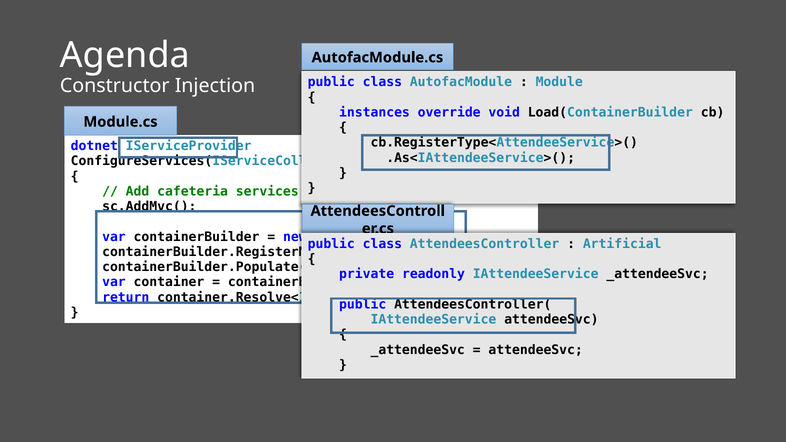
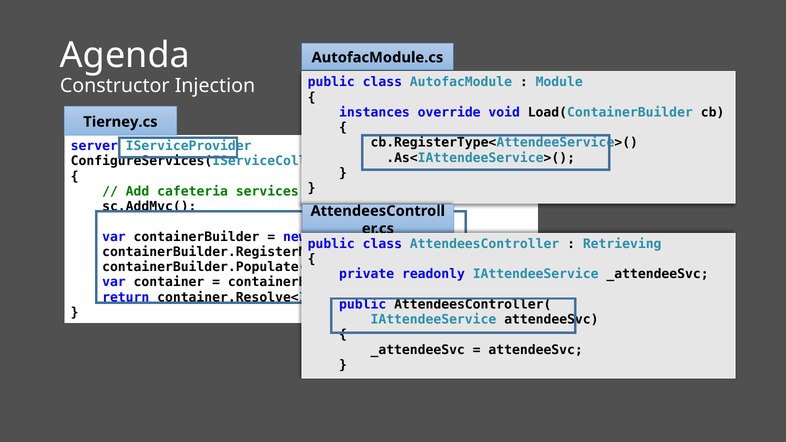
Module.cs: Module.cs -> Tierney.cs (120, 122)
dotnet: dotnet -> server (94, 146)
Artificial: Artificial -> Retrieving (622, 244)
